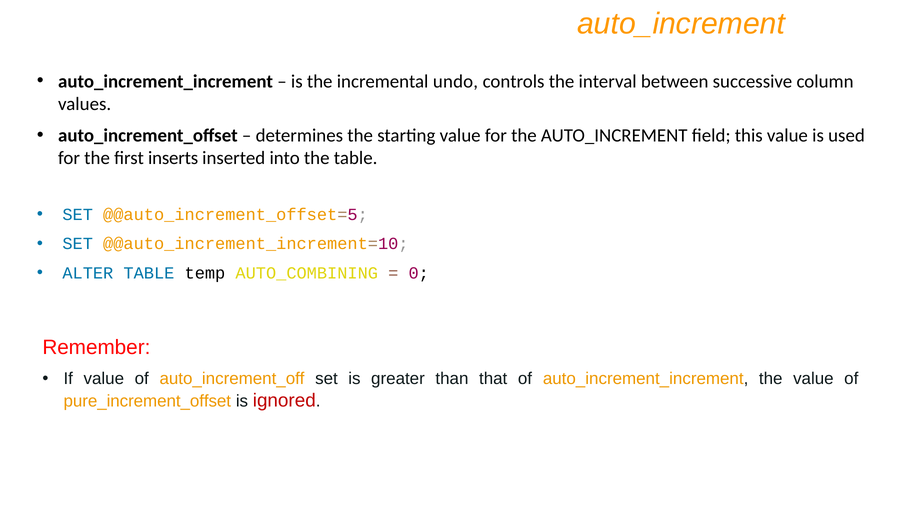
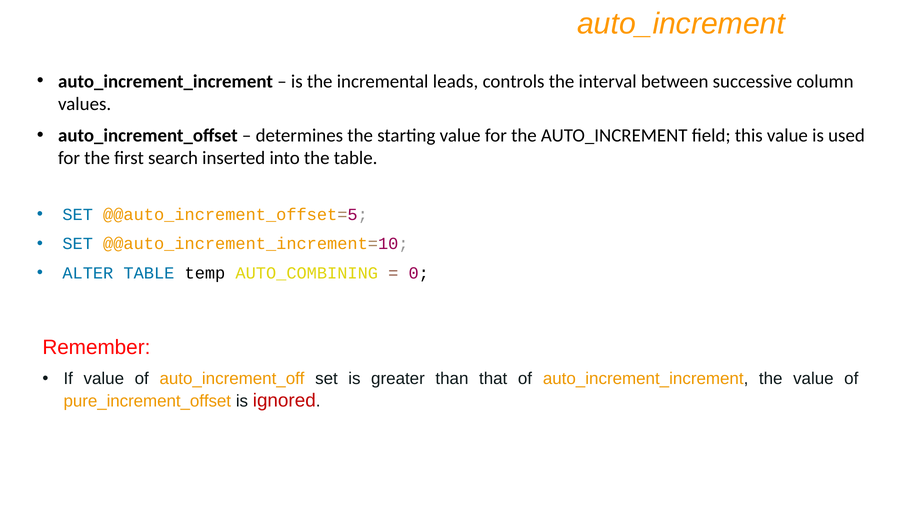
undo: undo -> leads (456, 81)
inserts: inserts -> search (173, 158)
